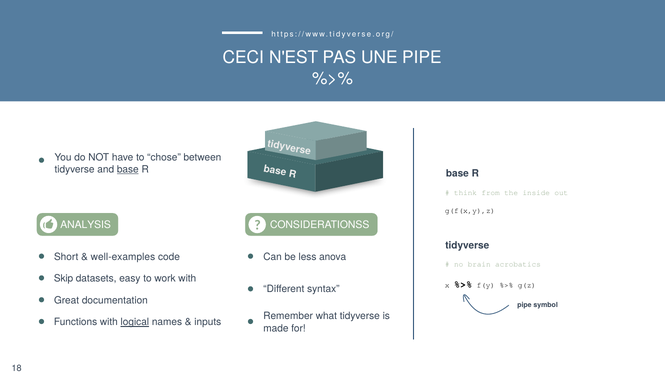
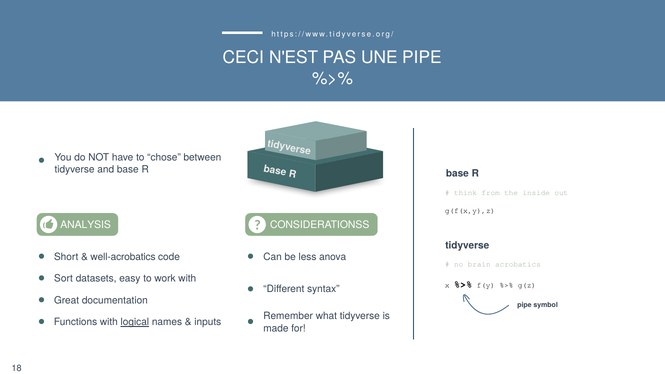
base underline: present -> none (128, 169)
well-examples: well-examples -> well-acrobatics (123, 257)
Skip: Skip -> Sort (63, 279)
